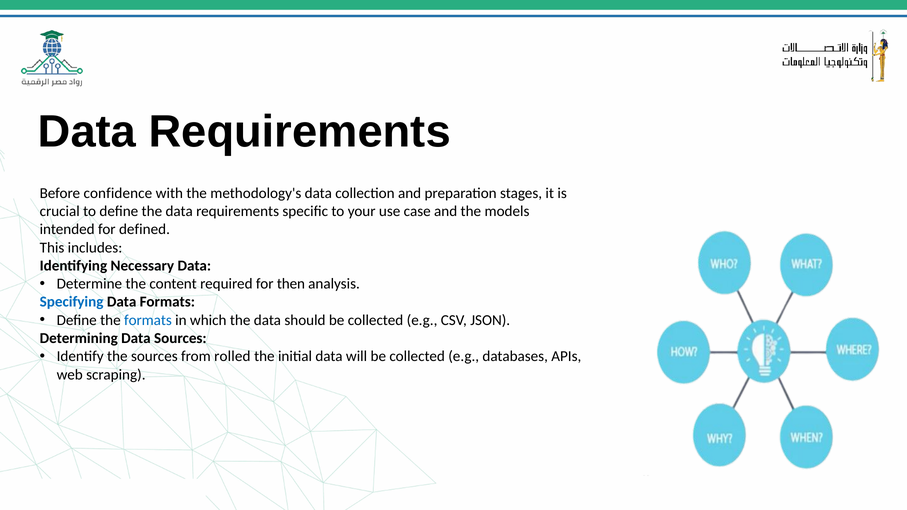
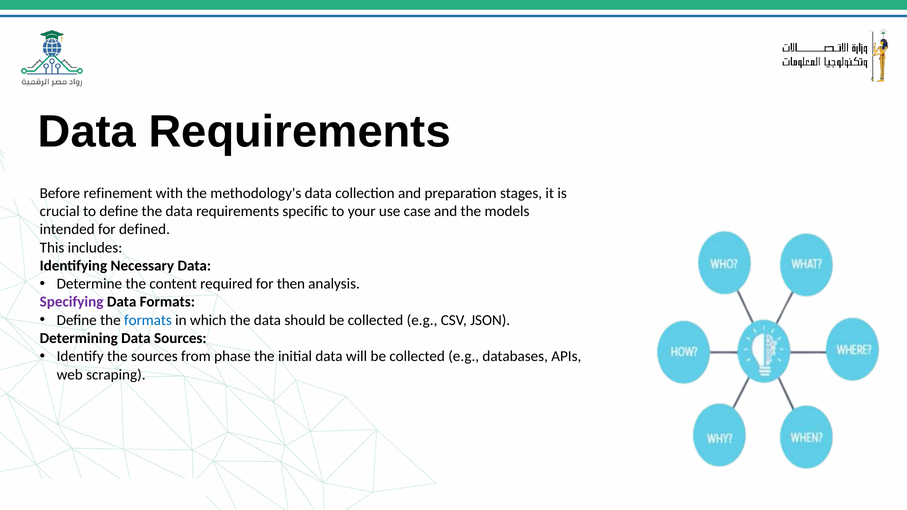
confidence: confidence -> refinement (118, 193)
Specifying colour: blue -> purple (72, 302)
rolled: rolled -> phase (232, 357)
